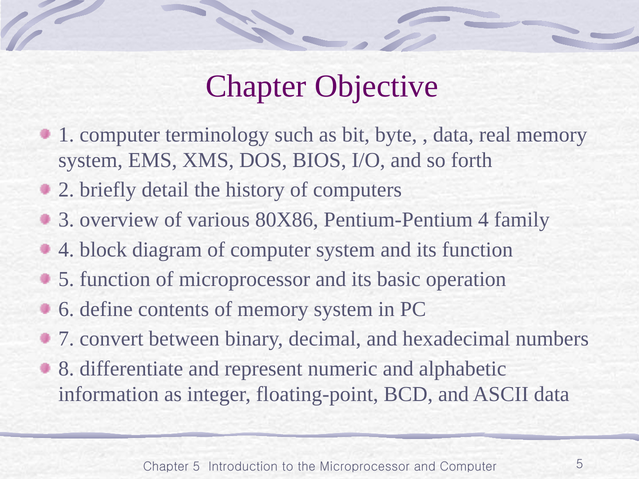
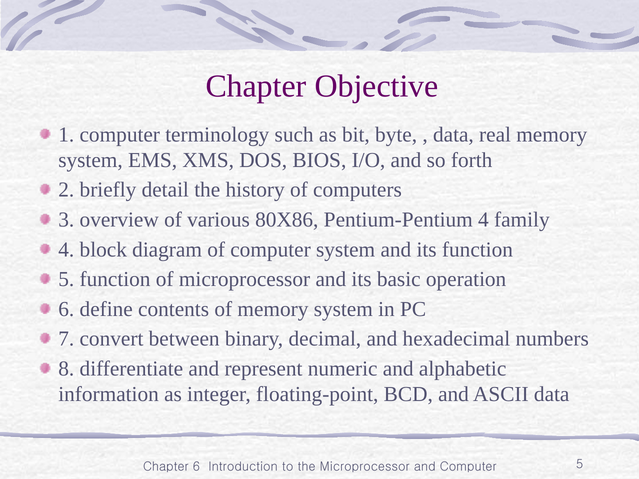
Chapter 5: 5 -> 6 (196, 467)
